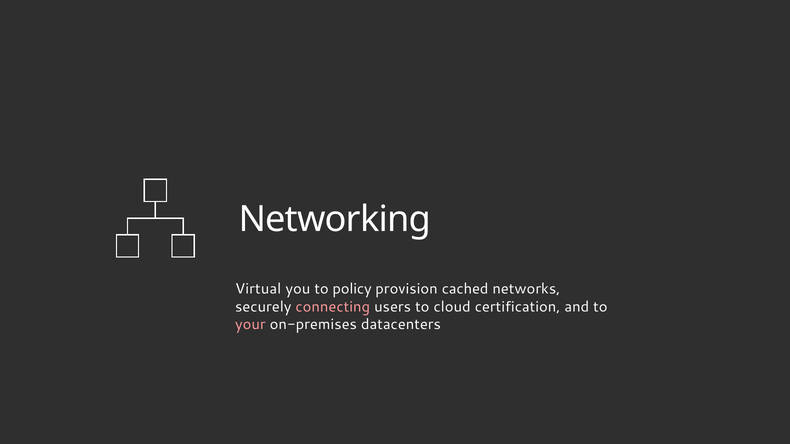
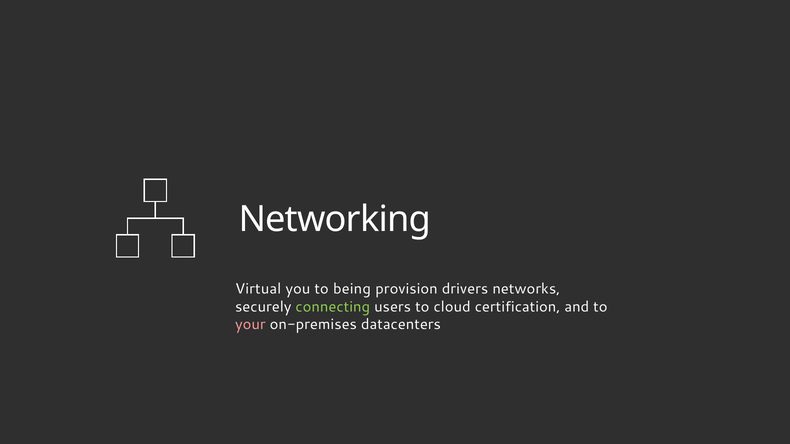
policy: policy -> being (352, 289)
cached: cached -> drivers (465, 289)
connecting colour: pink -> light green (333, 307)
